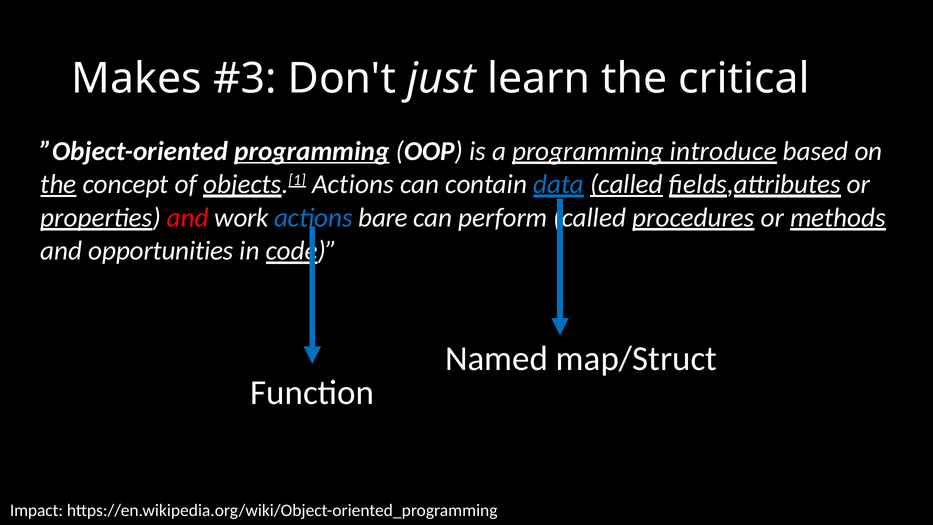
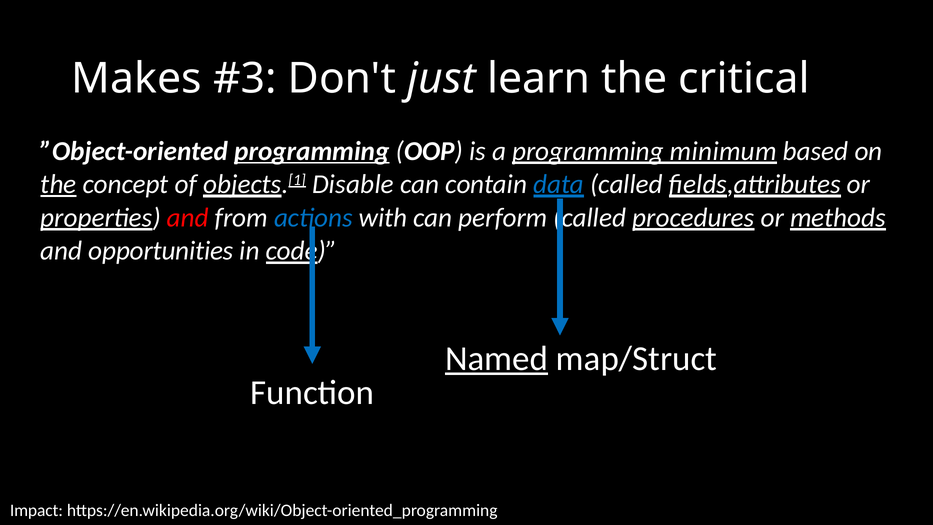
introduce: introduce -> minimum (723, 151)
objects.[1 Actions: Actions -> Disable (353, 184)
called underline: present -> none (626, 184)
work: work -> from (241, 218)
bare: bare -> with (383, 218)
Named underline: none -> present (497, 359)
